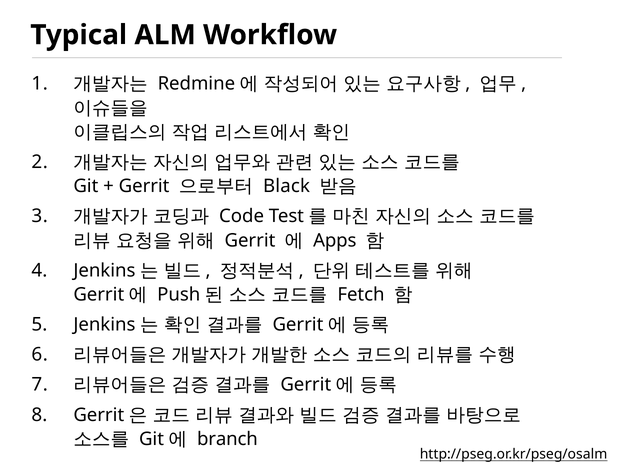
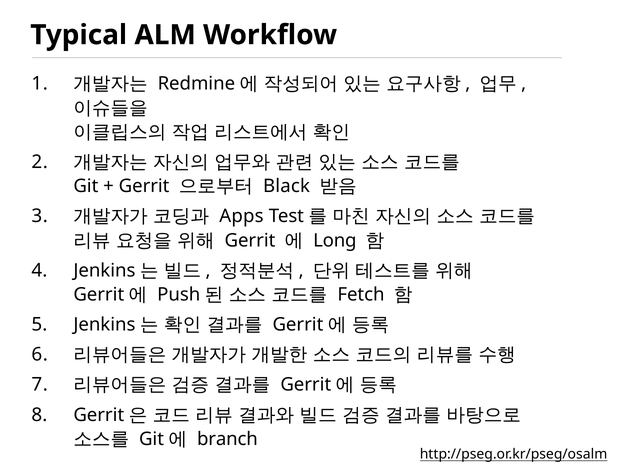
Code: Code -> Apps (241, 216)
Apps: Apps -> Long (335, 240)
